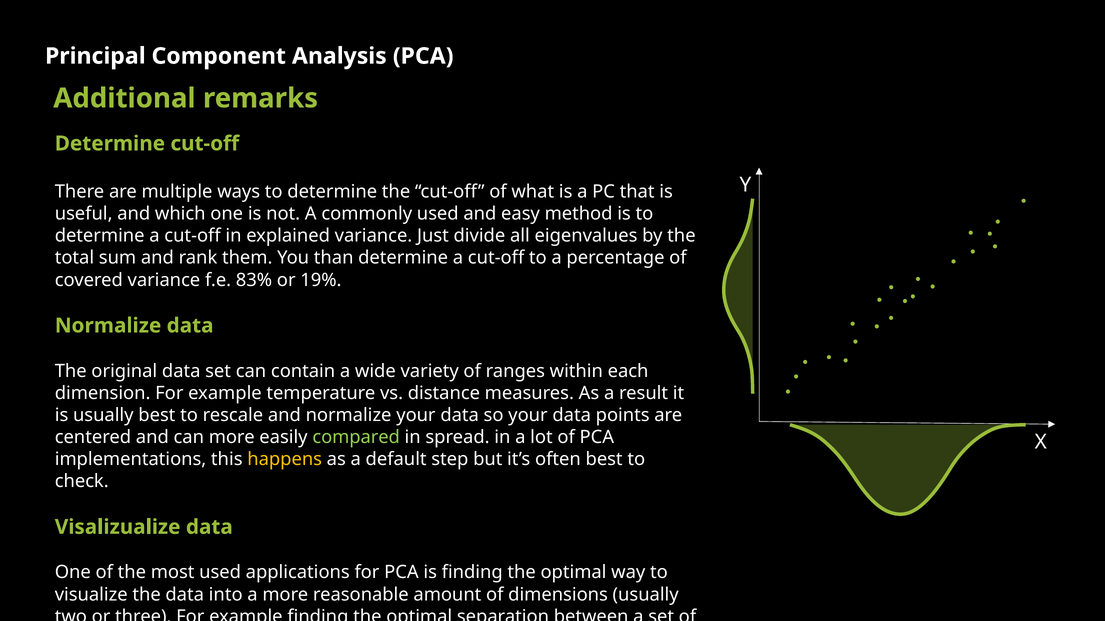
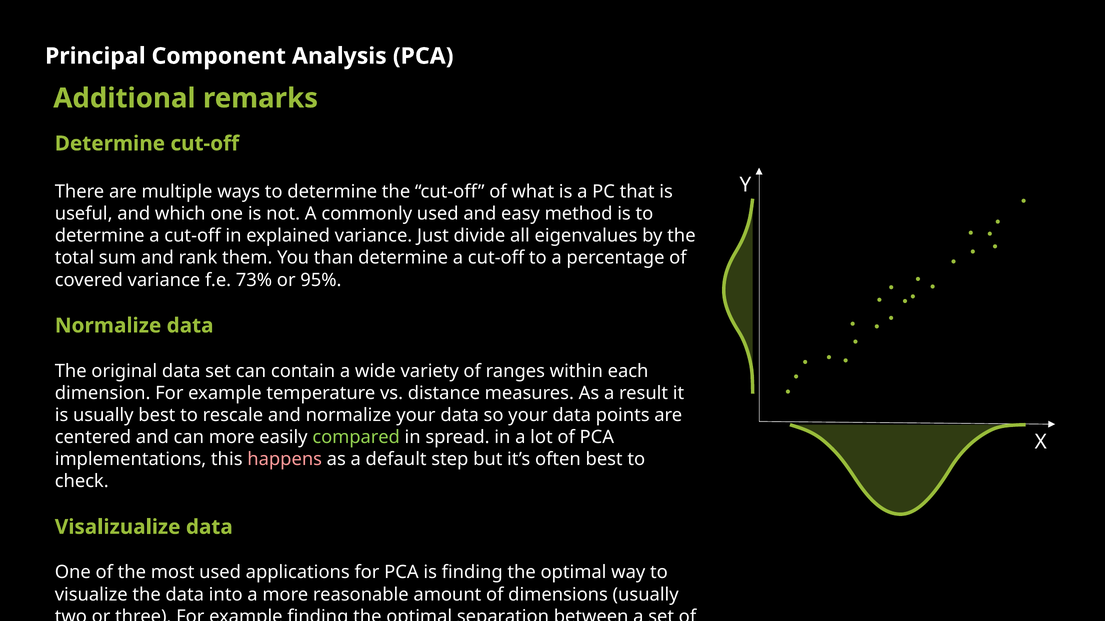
83%: 83% -> 73% (254, 280)
19%: 19% -> 95% (321, 280)
happens colour: yellow -> pink (285, 460)
